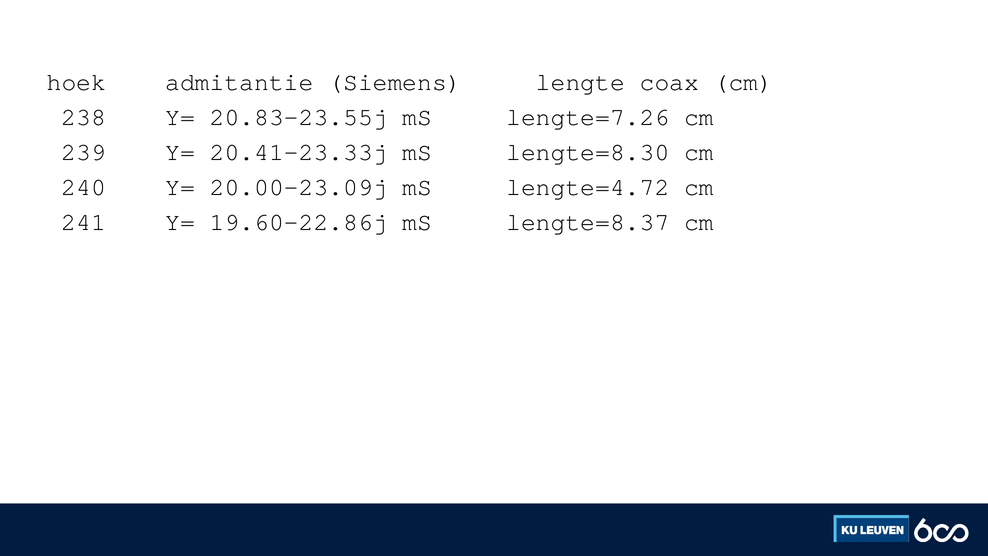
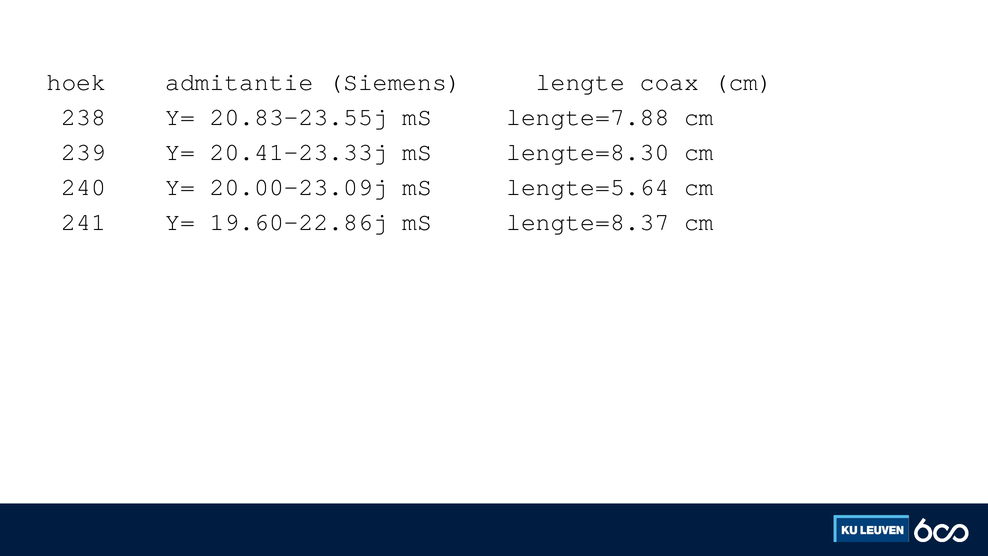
lengte=7.26: lengte=7.26 -> lengte=7.88 (588, 117)
lengte=4.72: lengte=4.72 -> lengte=5.64 (588, 187)
